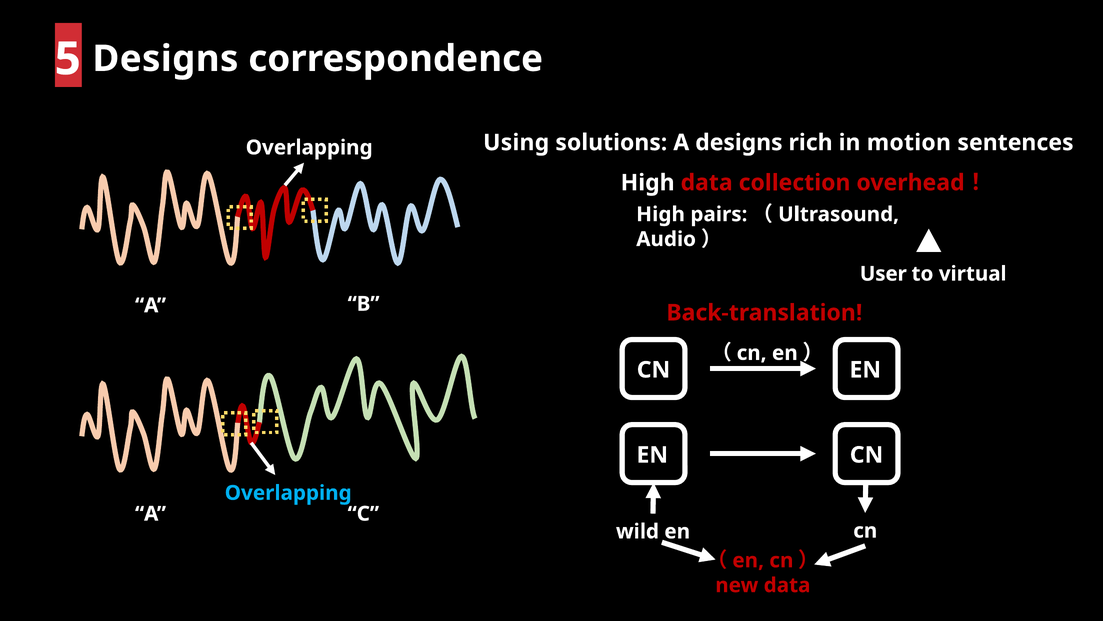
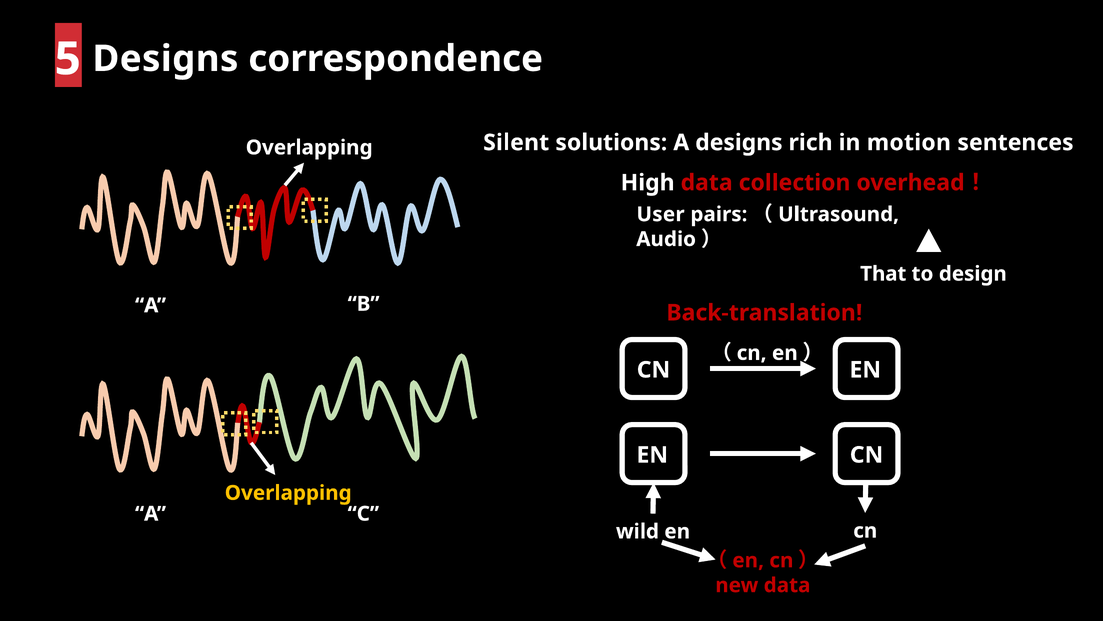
Using: Using -> Silent (516, 142)
High: High -> User (661, 214)
User: User -> That (883, 274)
virtual: virtual -> design (973, 274)
Overlapping colour: light blue -> yellow (288, 493)
